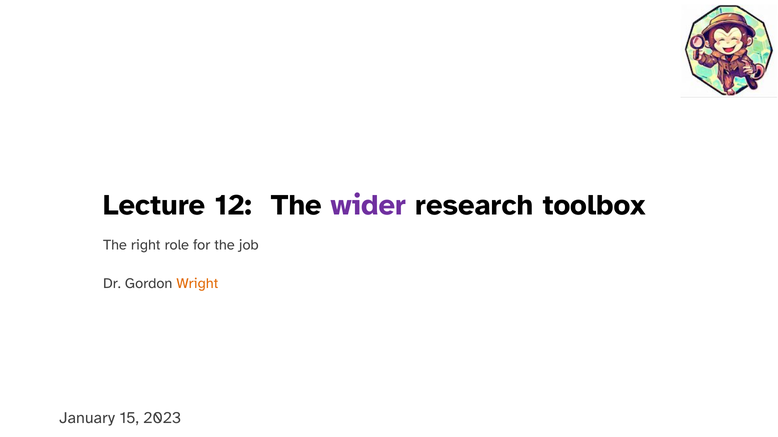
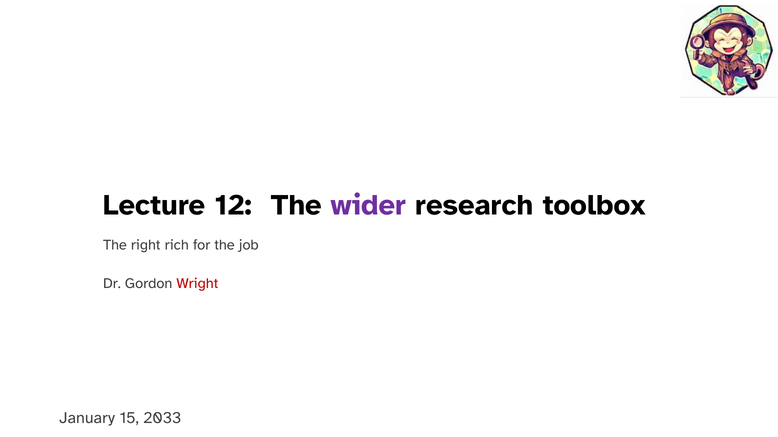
role: role -> rich (177, 245)
Wright colour: orange -> red (197, 284)
2023: 2023 -> 2033 (162, 418)
